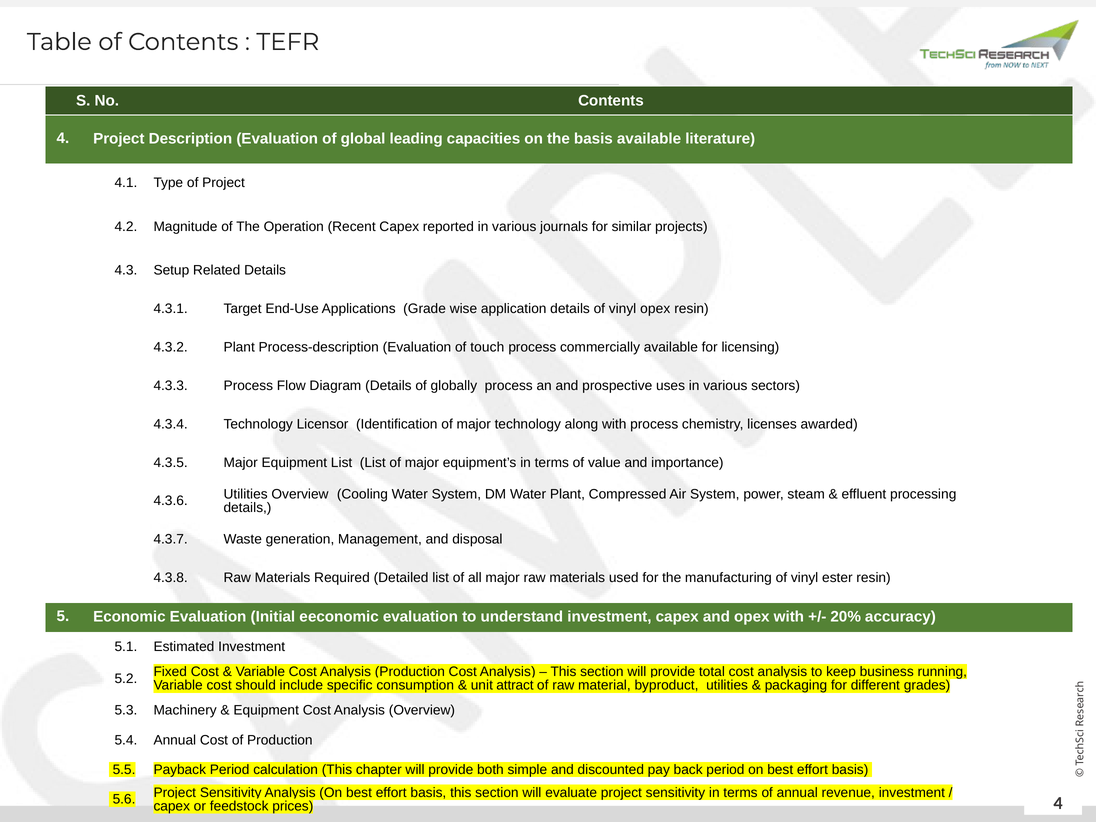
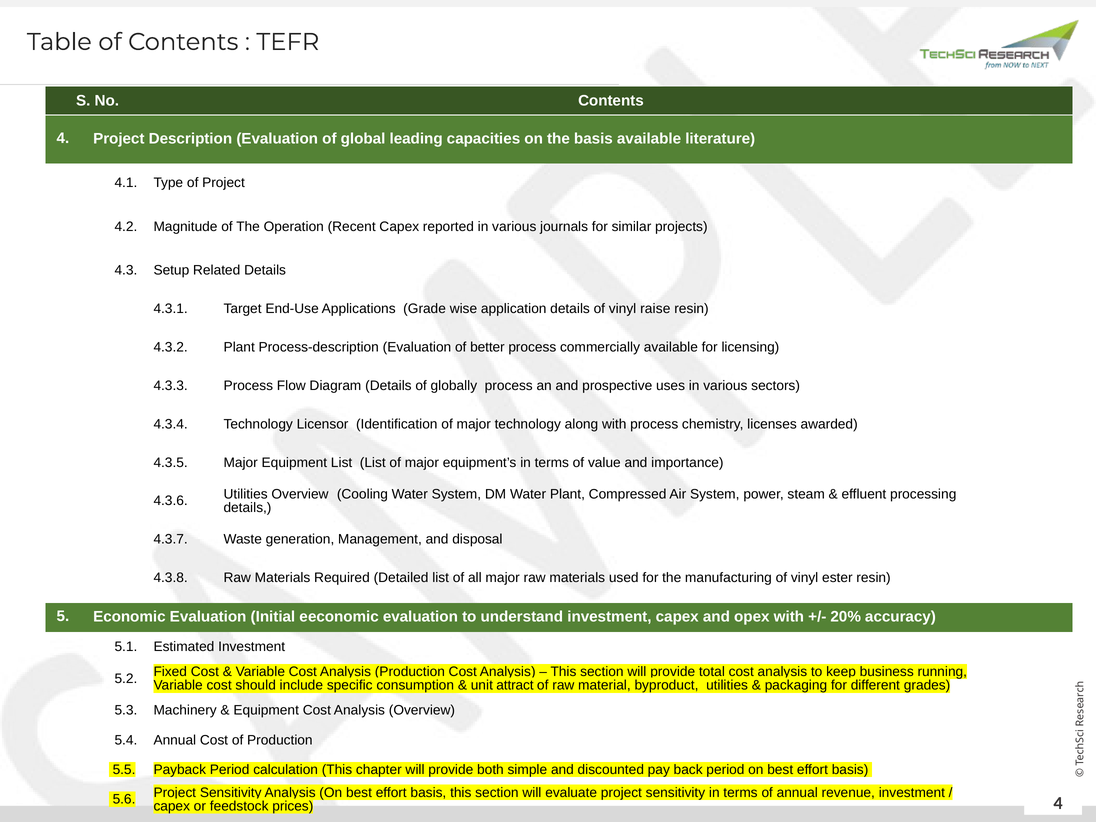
vinyl opex: opex -> raise (655, 309)
touch: touch -> better (487, 347)
